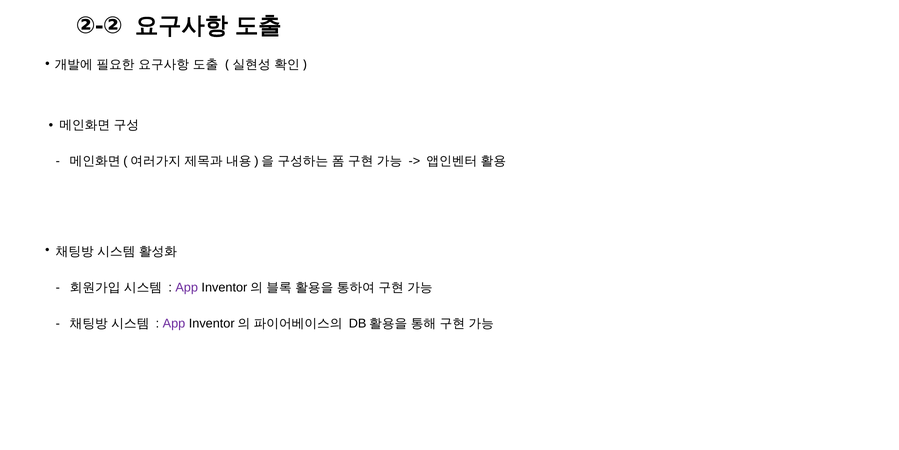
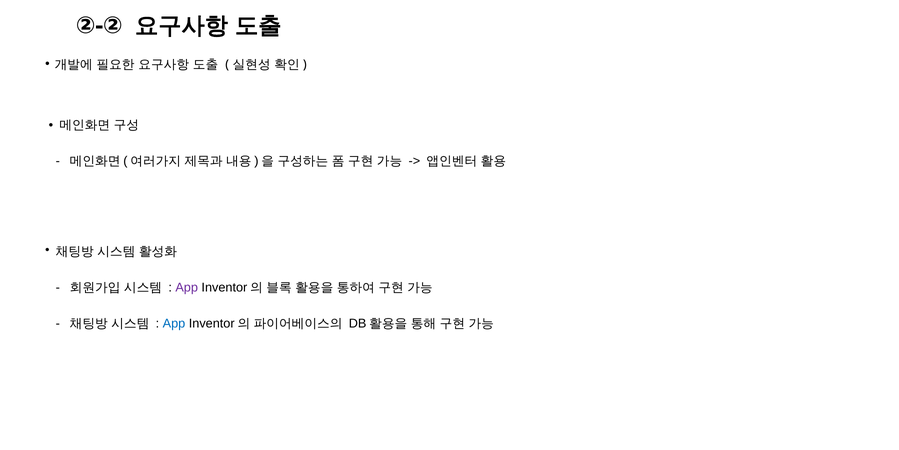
App colour: purple -> blue (174, 323)
